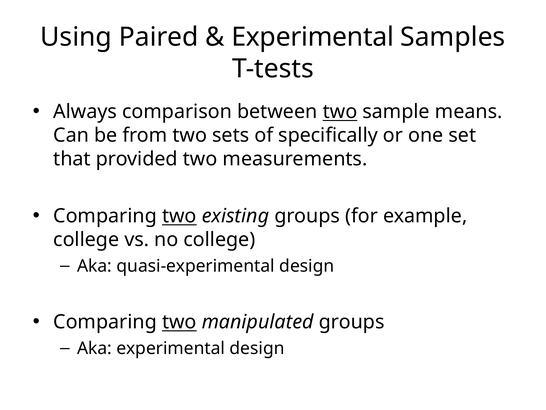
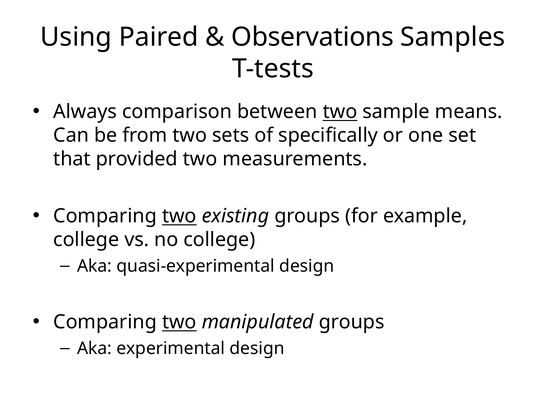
Experimental: Experimental -> Observations (313, 37)
